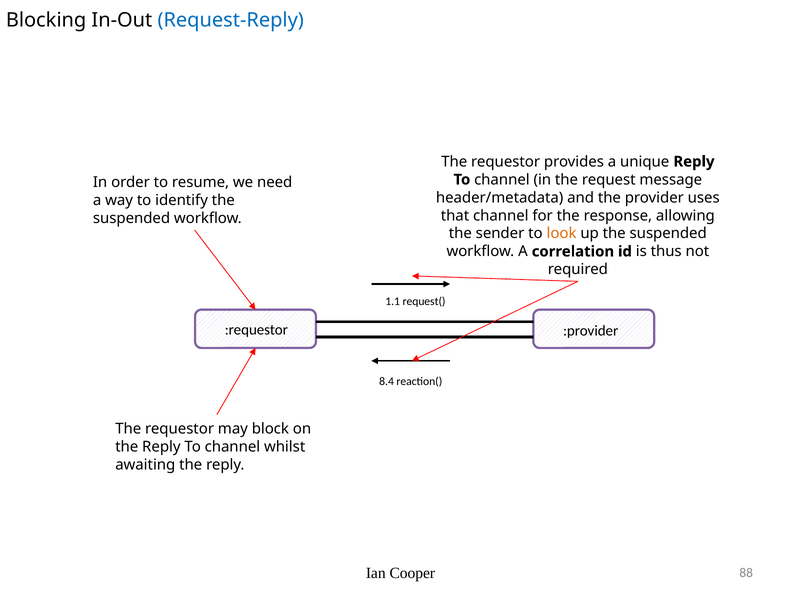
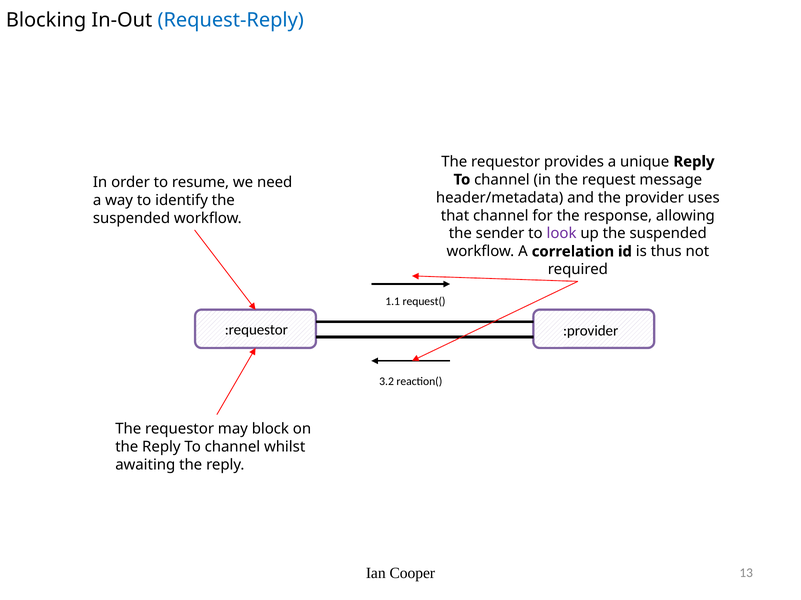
look colour: orange -> purple (562, 234)
8.4: 8.4 -> 3.2 (387, 382)
88: 88 -> 13 (746, 574)
